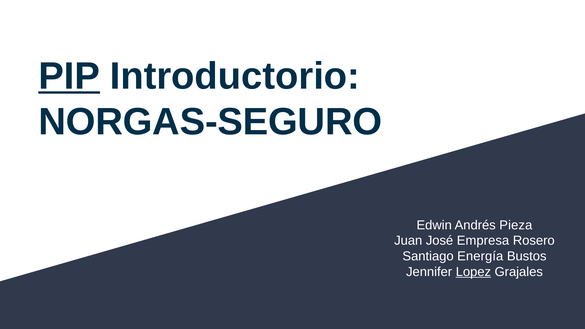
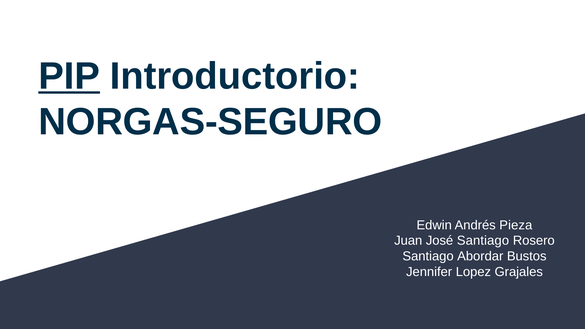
José Empresa: Empresa -> Santiago (483, 241)
Energía: Energía -> Abordar (480, 256)
Lopez underline: present -> none (473, 272)
